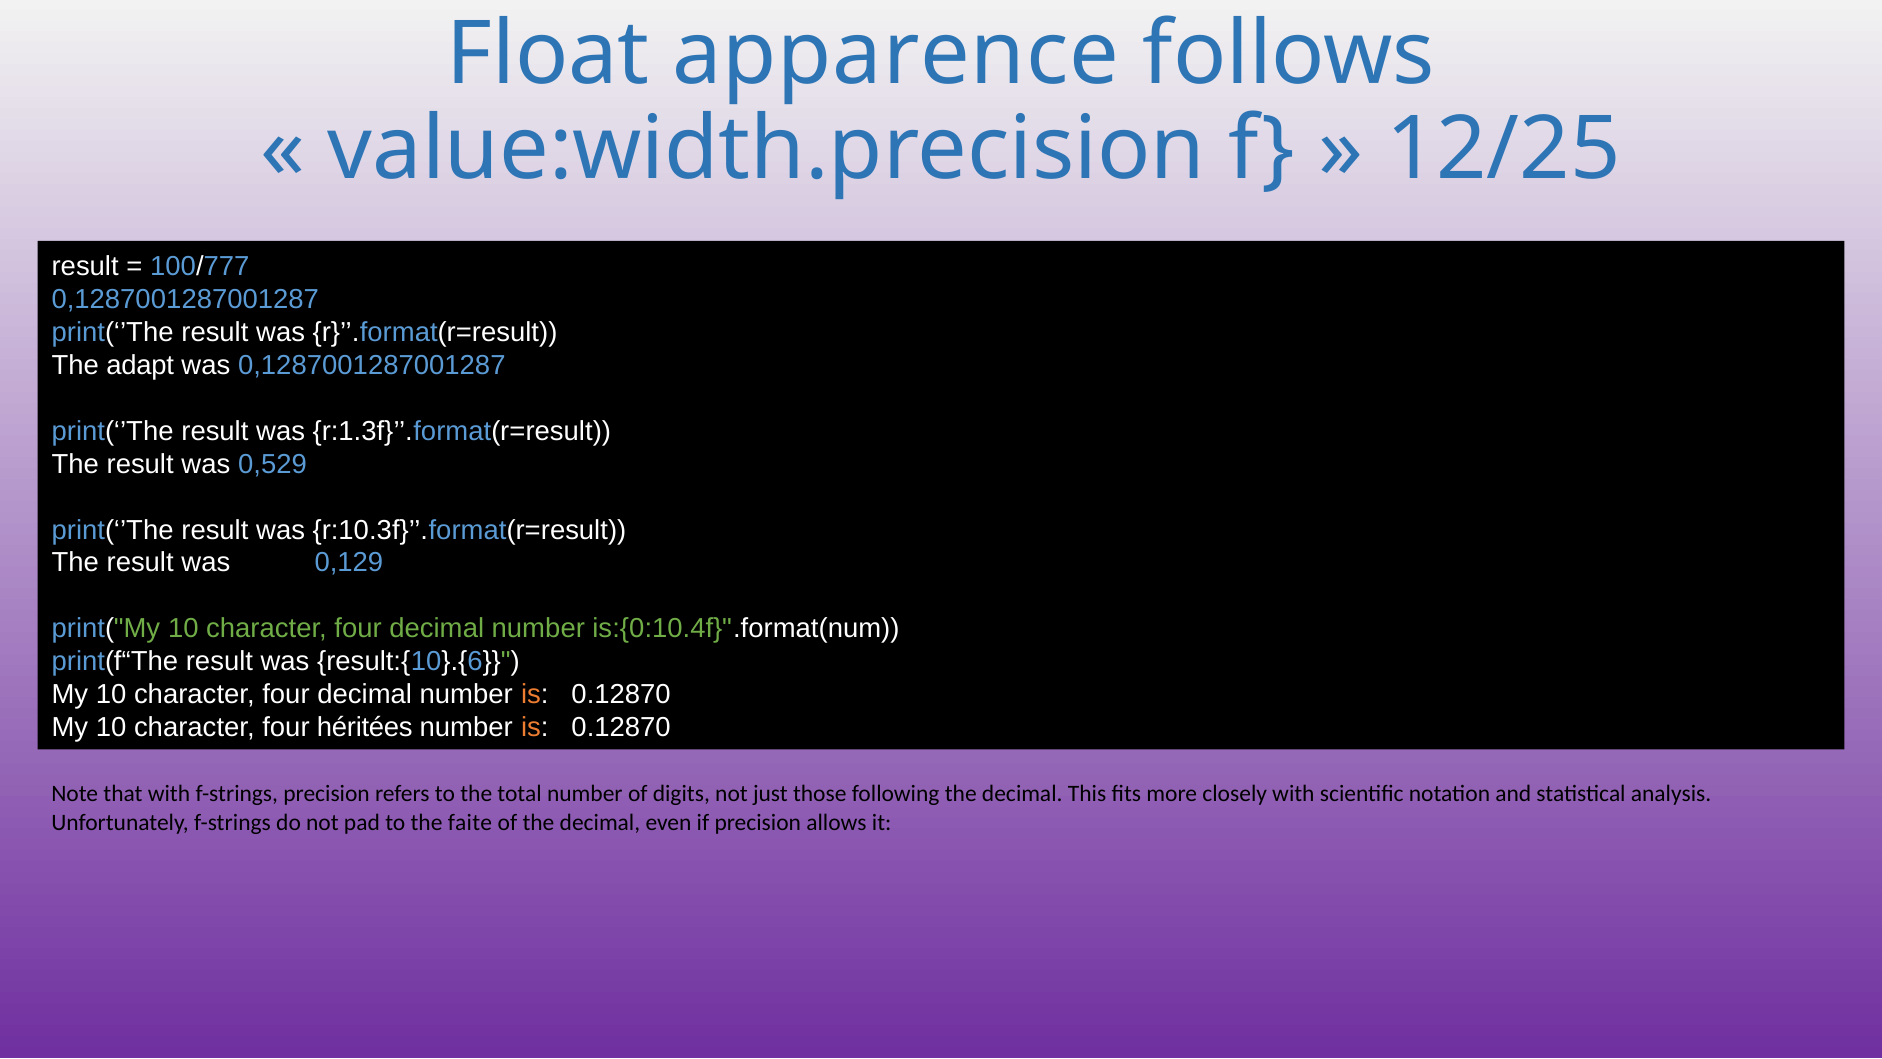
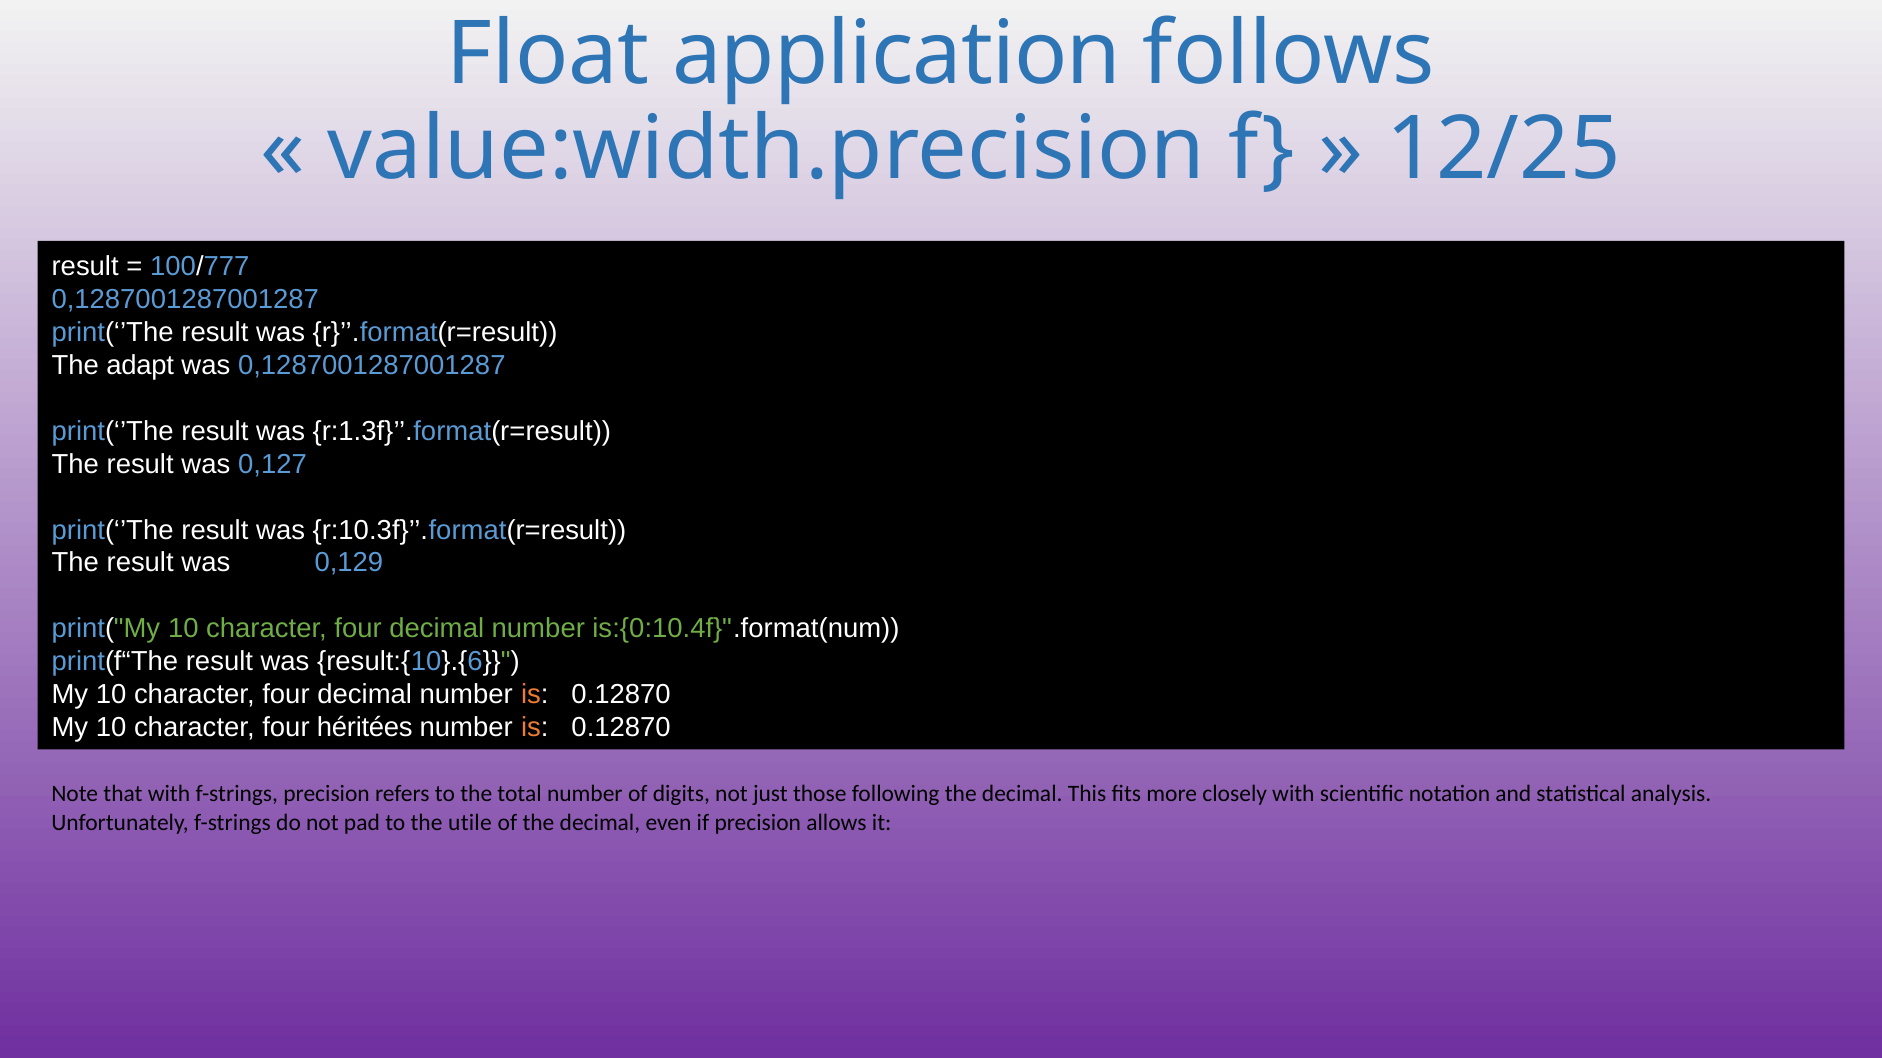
apparence: apparence -> application (897, 54)
0,529: 0,529 -> 0,127 (272, 464)
faite: faite -> utile (470, 822)
